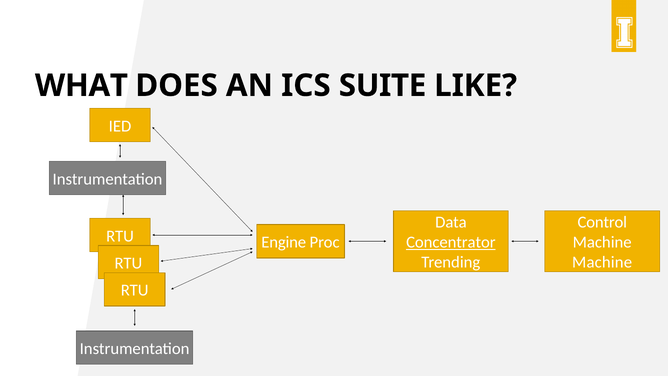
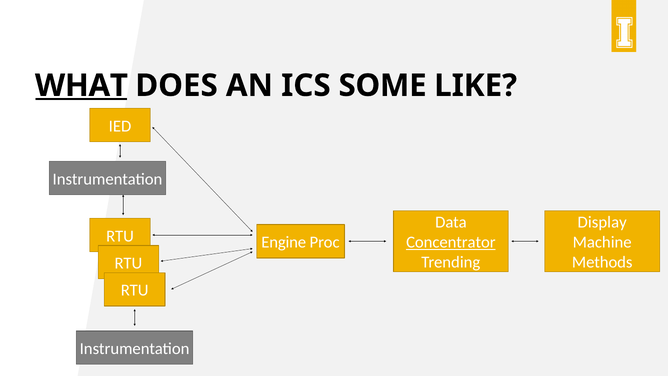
WHAT underline: none -> present (81, 86)
SUITE: SUITE -> SOME (383, 86)
Control: Control -> Display (602, 222)
Machine: Machine -> Methods (602, 262)
